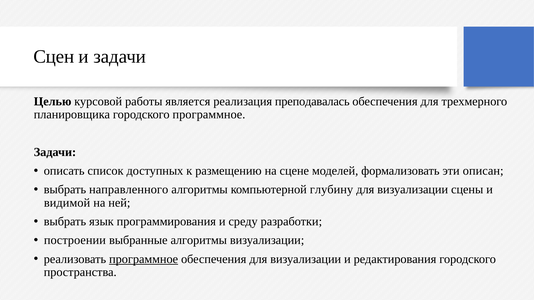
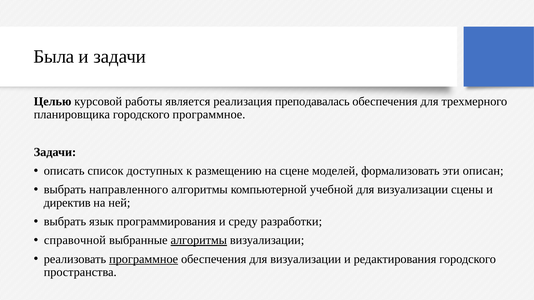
Сцен: Сцен -> Была (54, 57)
глубину: глубину -> учебной (332, 190)
видимой: видимой -> директив (67, 203)
построении: построении -> справочной (75, 241)
алгоритмы underline: none -> present (199, 241)
